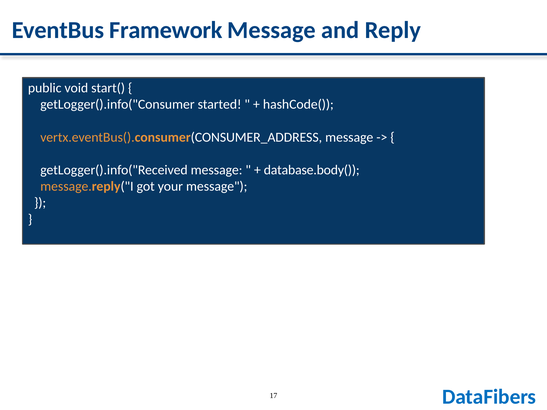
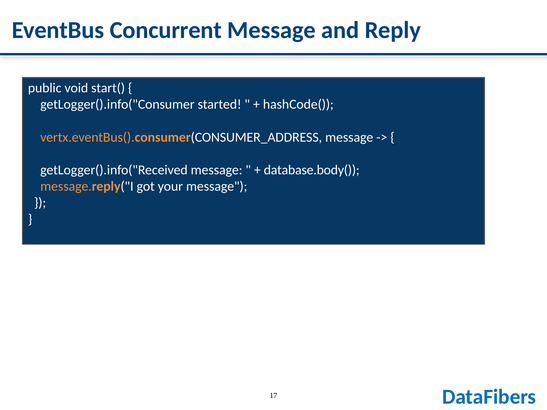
Framework: Framework -> Concurrent (166, 30)
